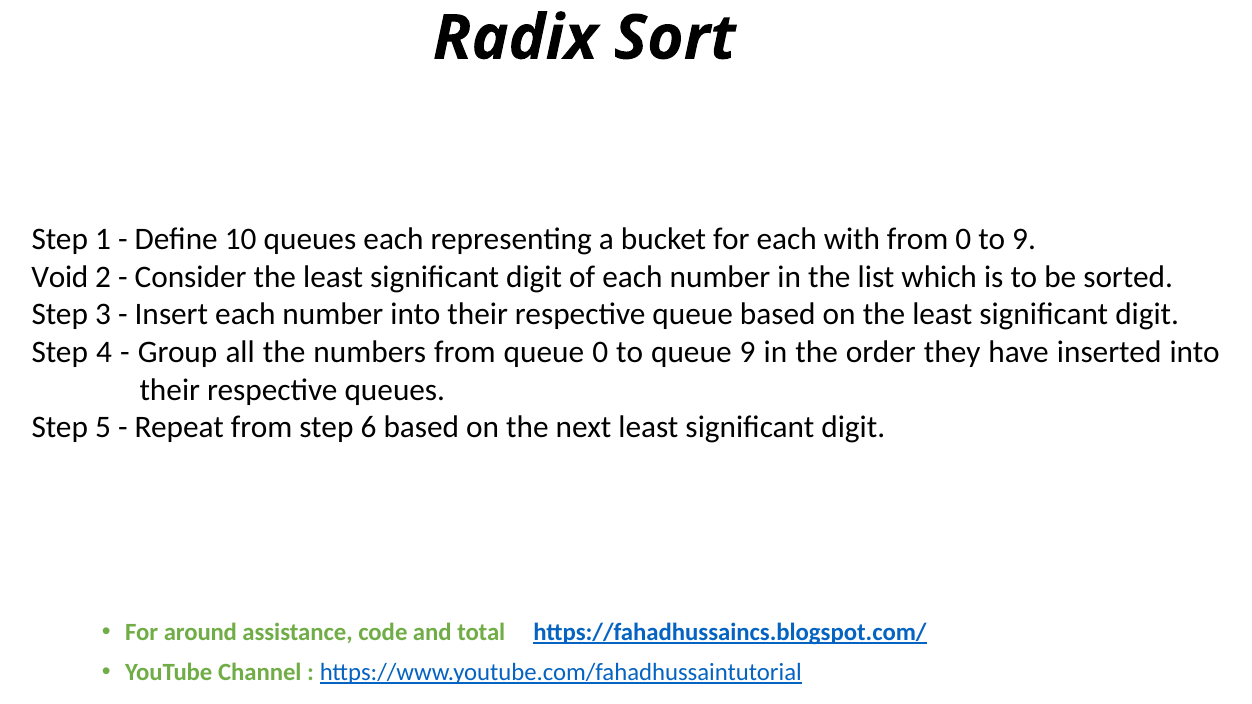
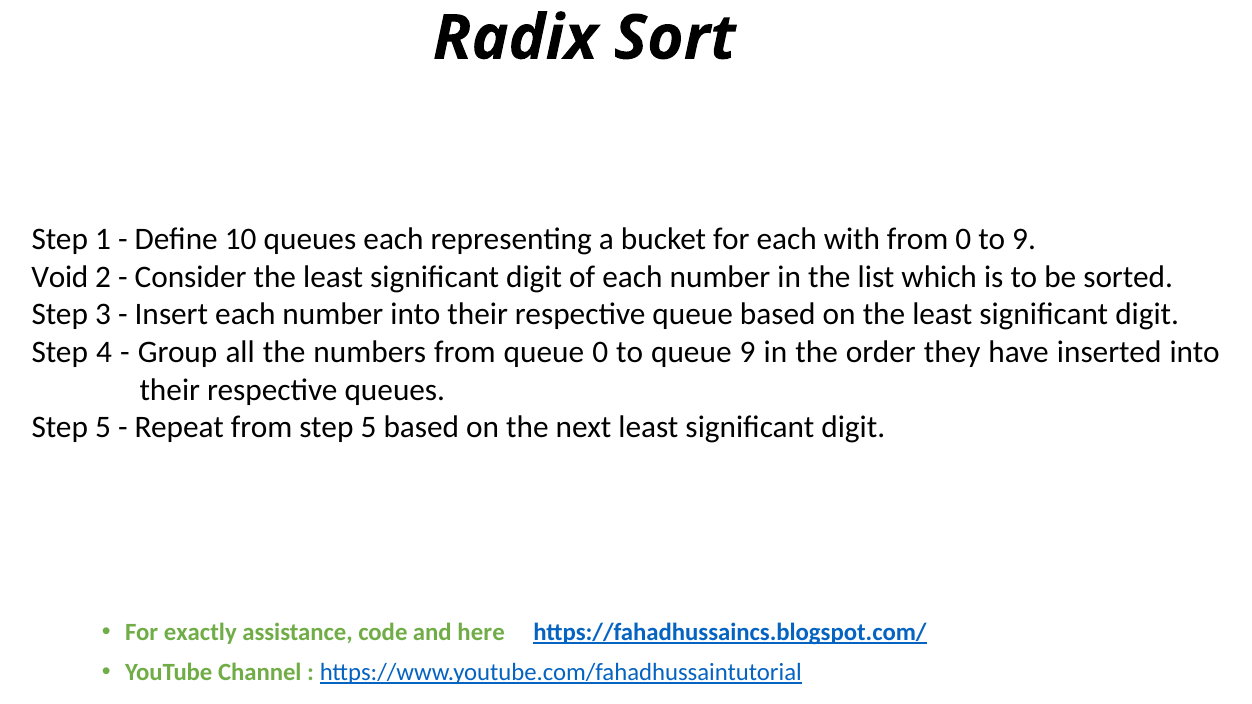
from step 6: 6 -> 5 (368, 427)
around: around -> exactly (200, 632)
total: total -> here (481, 632)
